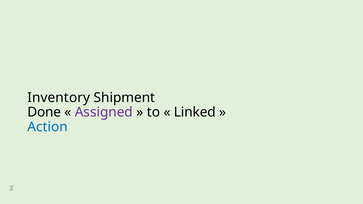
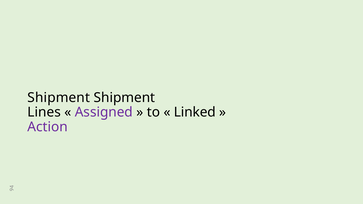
Inventory: Inventory -> Shipment (59, 98)
Done: Done -> Lines (44, 112)
Action colour: blue -> purple (48, 127)
